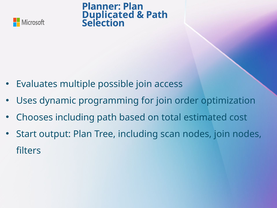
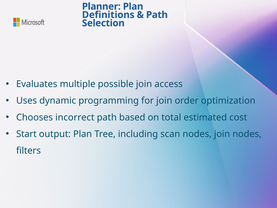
Duplicated: Duplicated -> Definitions (108, 15)
Chooses including: including -> incorrect (75, 117)
